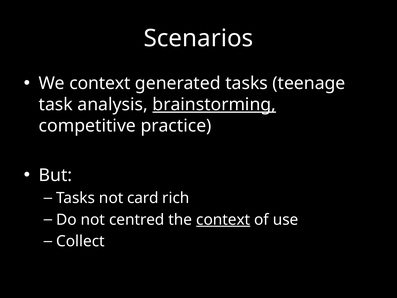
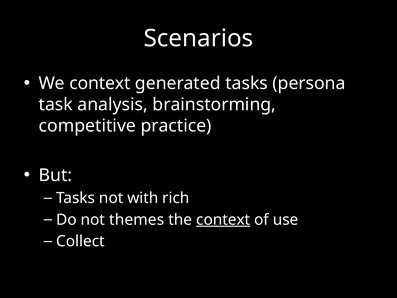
teenage: teenage -> persona (309, 83)
brainstorming underline: present -> none (214, 104)
card: card -> with (143, 198)
centred: centred -> themes (137, 219)
